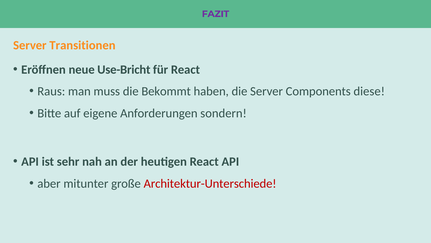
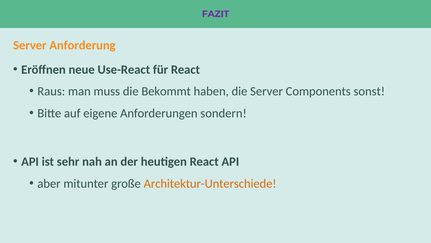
Transitionen: Transitionen -> Anforderung (83, 45)
Use-Bricht: Use-Bricht -> Use-React (124, 69)
diese: diese -> sonst (369, 91)
Architektur-Unterschiede colour: red -> orange (210, 183)
